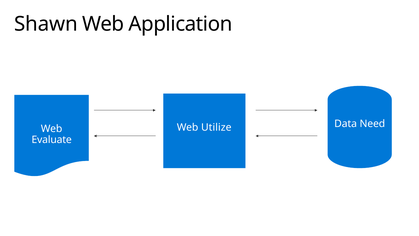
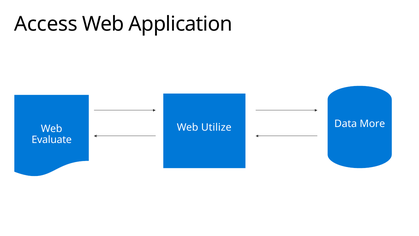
Shawn: Shawn -> Access (46, 24)
Need: Need -> More (372, 124)
